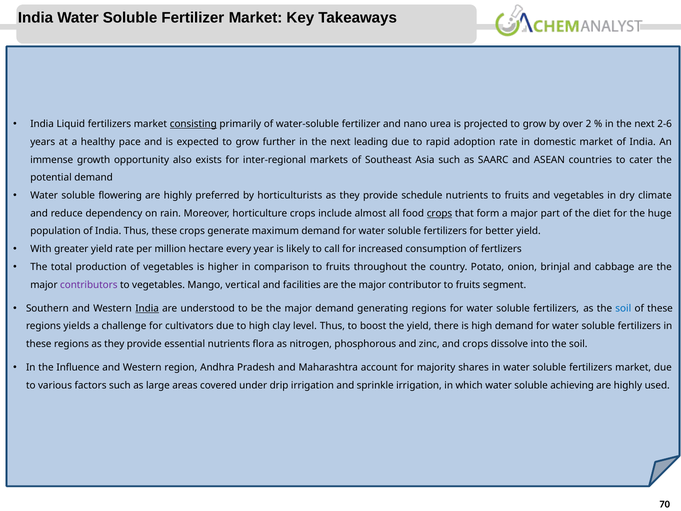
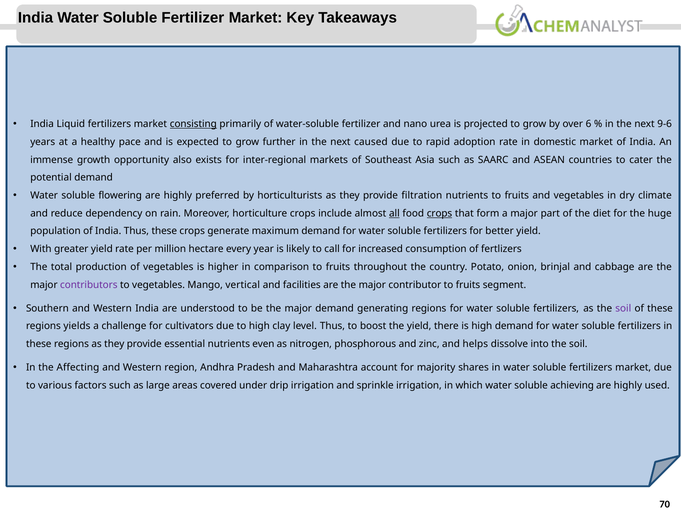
2: 2 -> 6 (589, 124)
2-6: 2-6 -> 9-6 (665, 124)
leading: leading -> caused (371, 142)
schedule: schedule -> filtration (422, 195)
all underline: none -> present (394, 213)
India underline: present -> none (147, 308)
soil colour: blue -> purple (623, 308)
flora: flora -> even (263, 344)
and crops: crops -> helps (475, 344)
Influence: Influence -> Affecting (78, 367)
